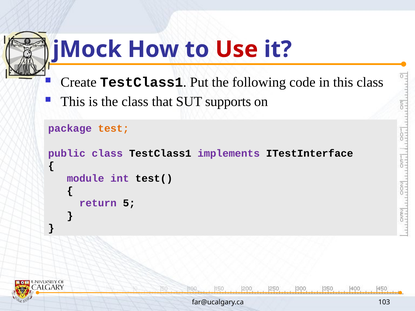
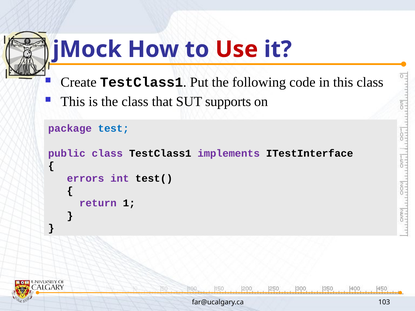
test colour: orange -> blue (114, 129)
module: module -> errors (86, 178)
5: 5 -> 1 (129, 203)
